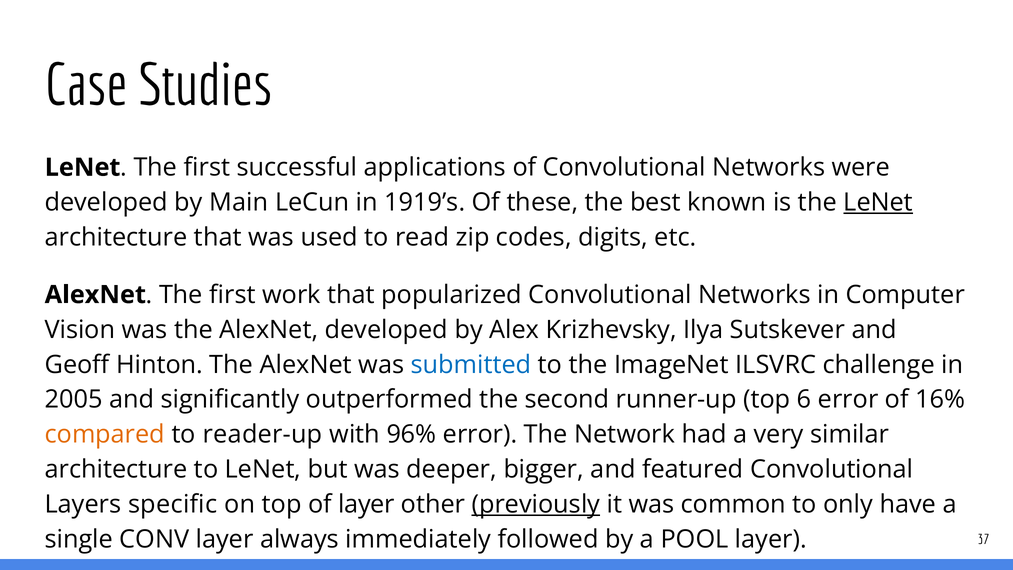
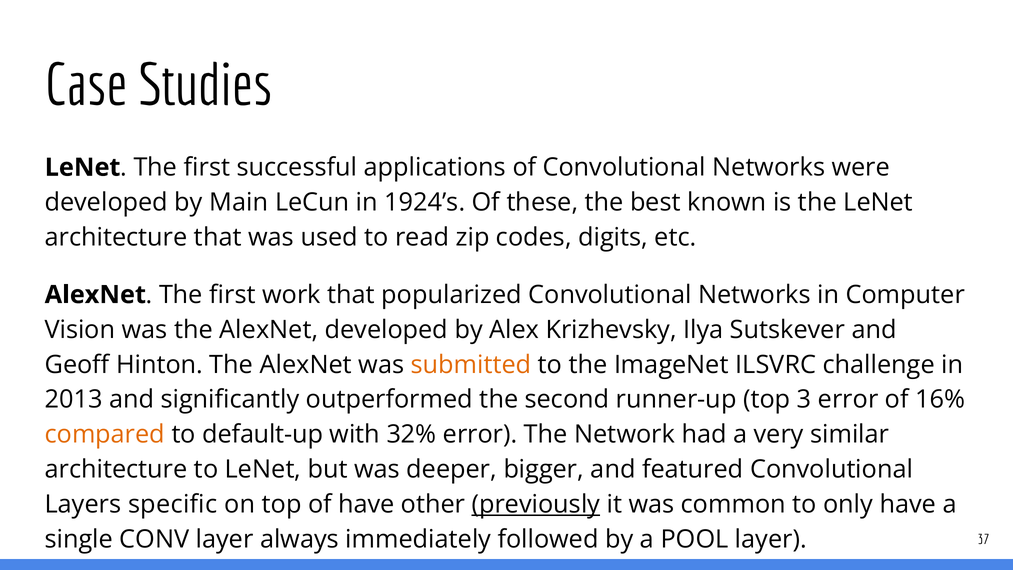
1919’s: 1919’s -> 1924’s (425, 202)
LeNet underline: present -> none (878, 202)
submitted colour: blue -> orange (471, 365)
2005: 2005 -> 2013 (74, 399)
6: 6 -> 3 (804, 399)
reader-up: reader-up -> default-up (263, 434)
96%: 96% -> 32% (411, 434)
of layer: layer -> have (366, 504)
